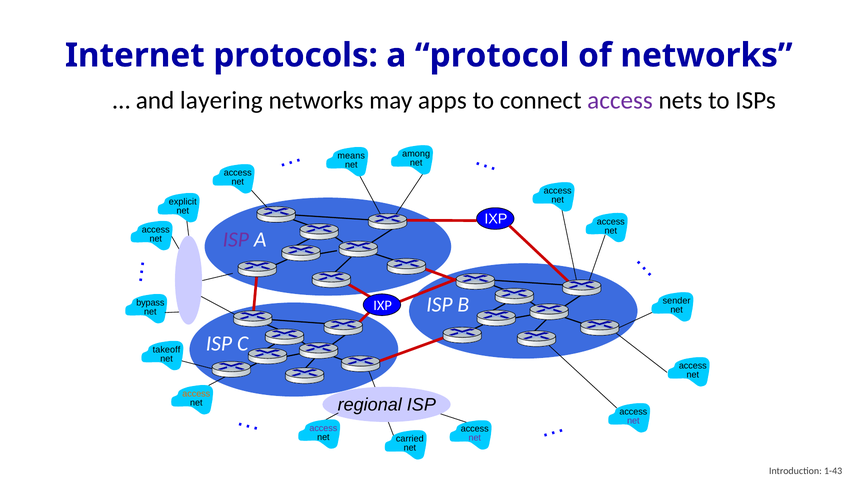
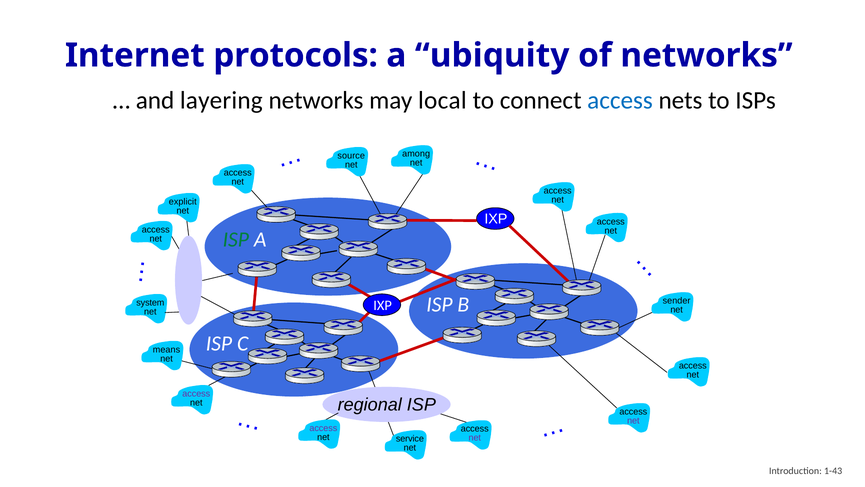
protocol: protocol -> ubiquity (492, 55)
apps: apps -> local (442, 100)
access colour: purple -> blue (620, 100)
means: means -> source (351, 156)
ISP colour: purple -> green (236, 240)
bypass: bypass -> system (150, 302)
takeoff: takeoff -> means (166, 349)
access colour: orange -> purple (196, 393)
carried: carried -> service (410, 438)
